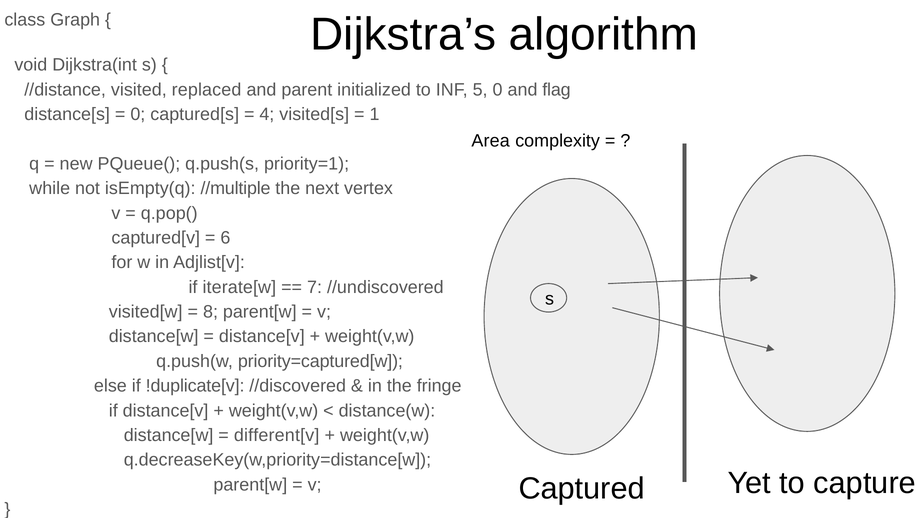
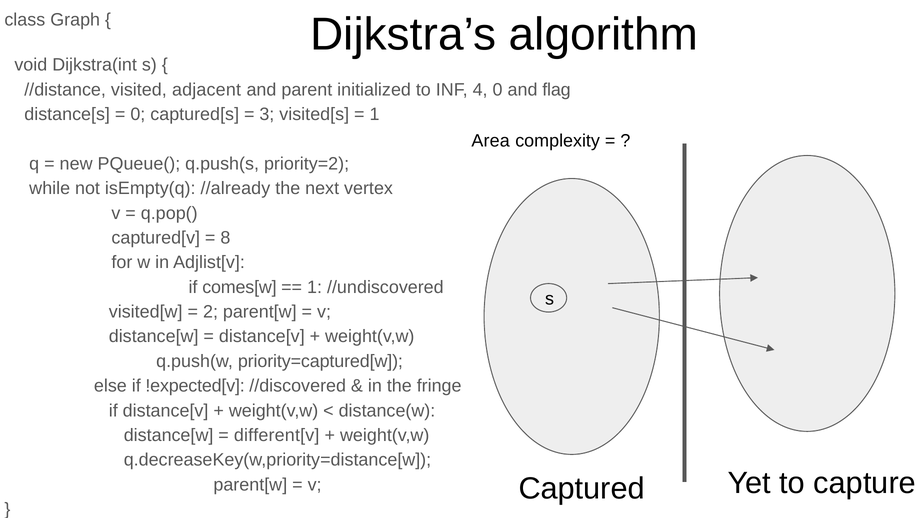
replaced: replaced -> adjacent (207, 90)
5: 5 -> 4 (480, 90)
4: 4 -> 3 (267, 114)
priority=1: priority=1 -> priority=2 (307, 164)
//multiple: //multiple -> //already (235, 188)
6: 6 -> 8 (225, 238)
iterate[w: iterate[w -> comes[w (239, 287)
7: 7 -> 1 (315, 287)
8: 8 -> 2 (211, 312)
!duplicate[v: !duplicate[v -> !expected[v (195, 386)
